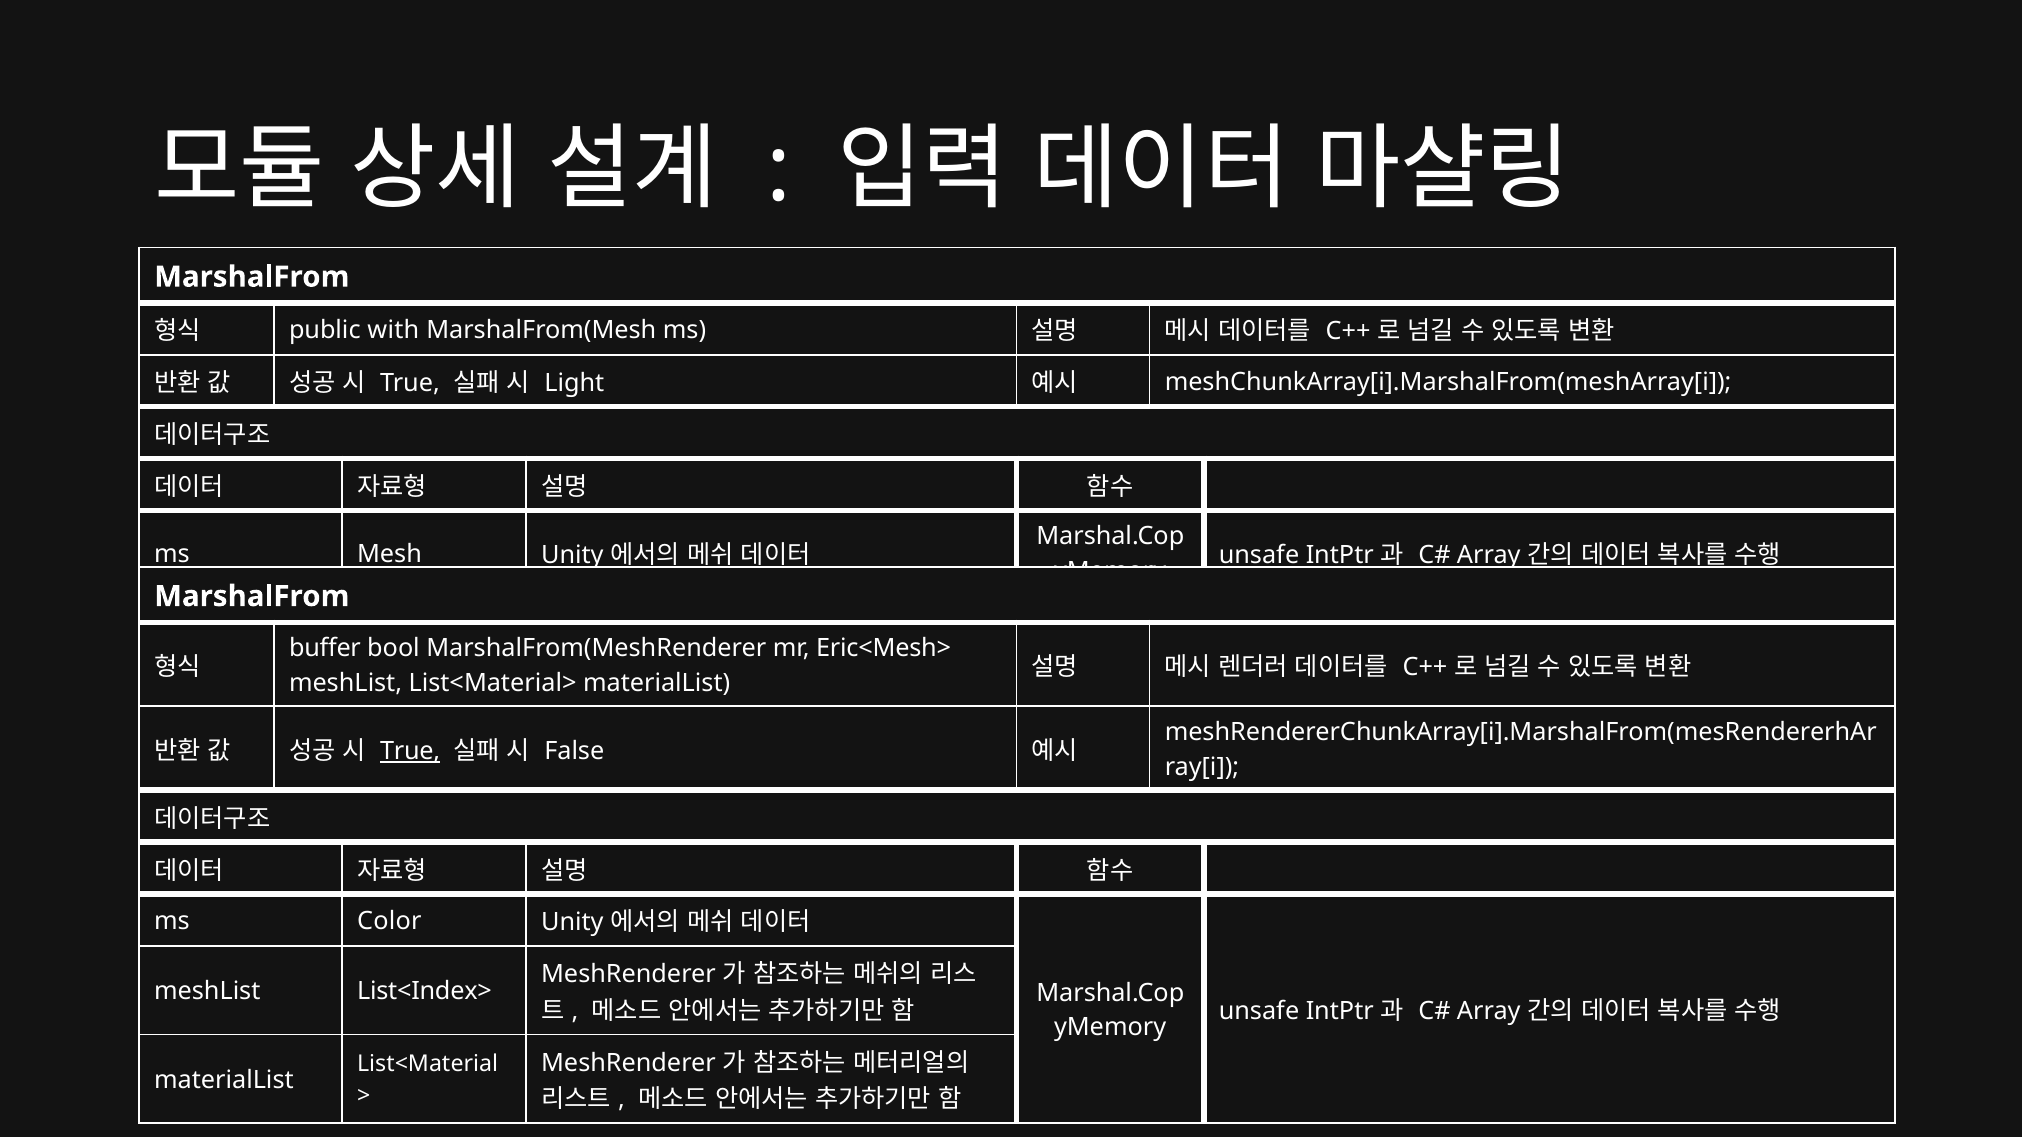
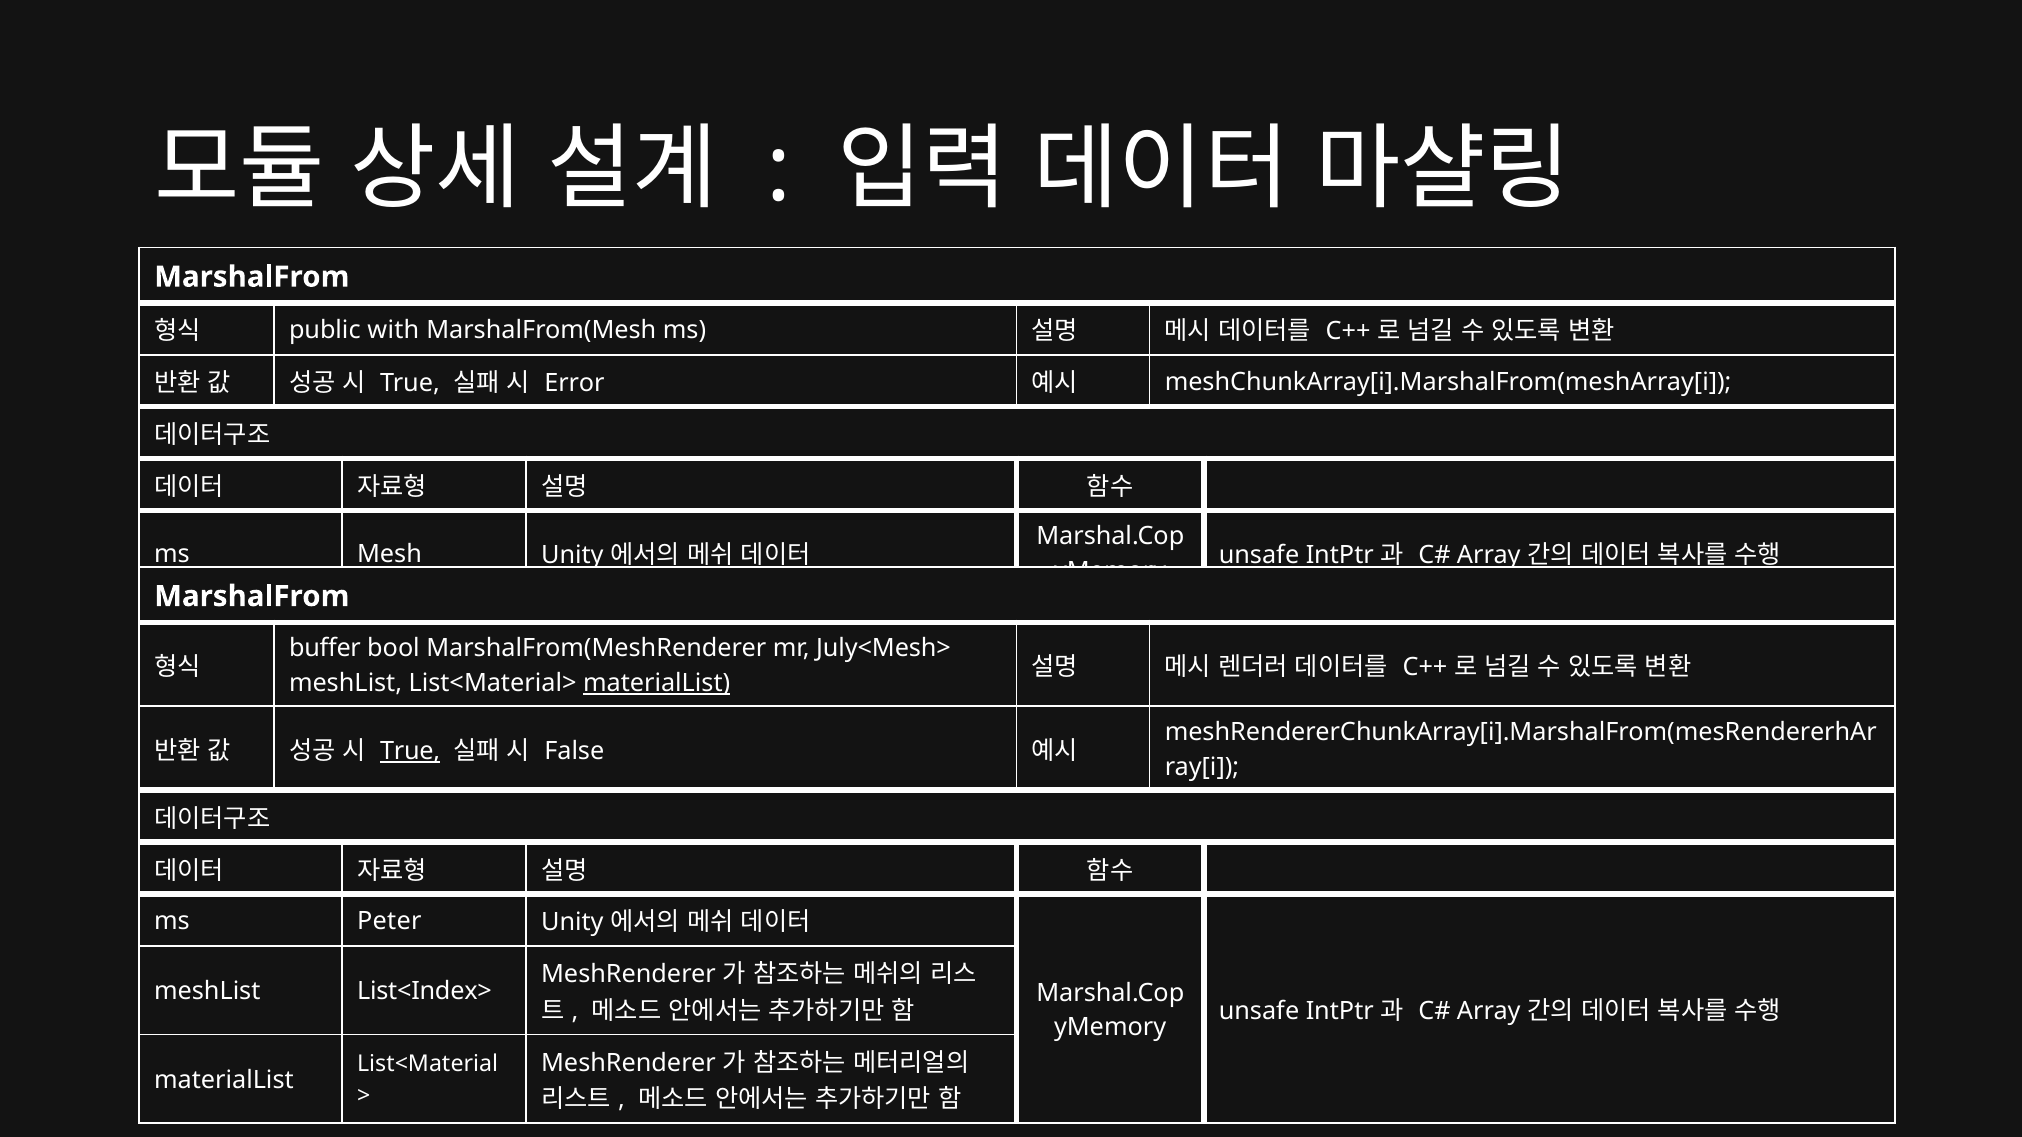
Light: Light -> Error (574, 383)
Eric<Mesh>: Eric<Mesh> -> July<Mesh> (883, 649)
materialList underline: none -> present (657, 683)
Color: Color -> Peter (389, 922)
